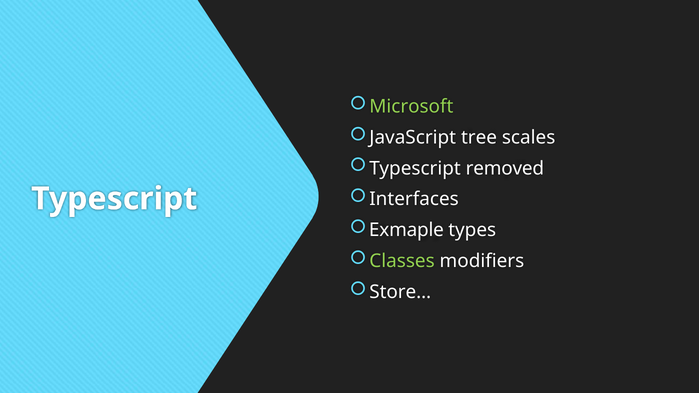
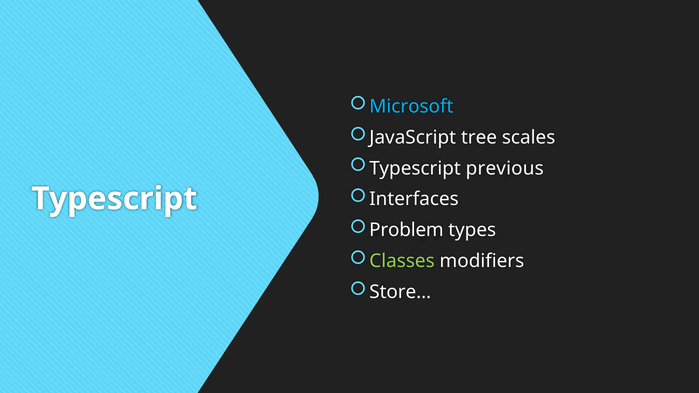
Microsoft colour: light green -> light blue (411, 107)
removed: removed -> previous (505, 168)
Exmaple: Exmaple -> Problem (406, 230)
